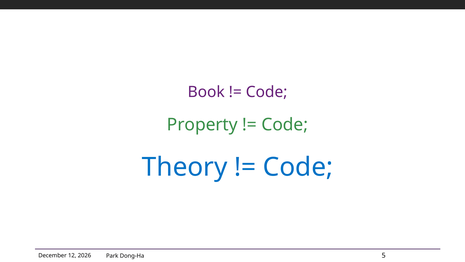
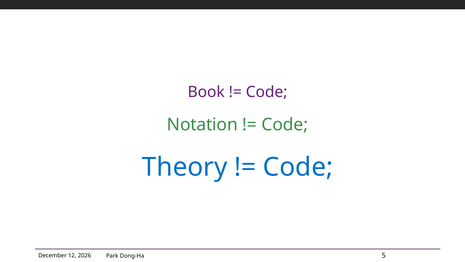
Property: Property -> Notation (202, 125)
